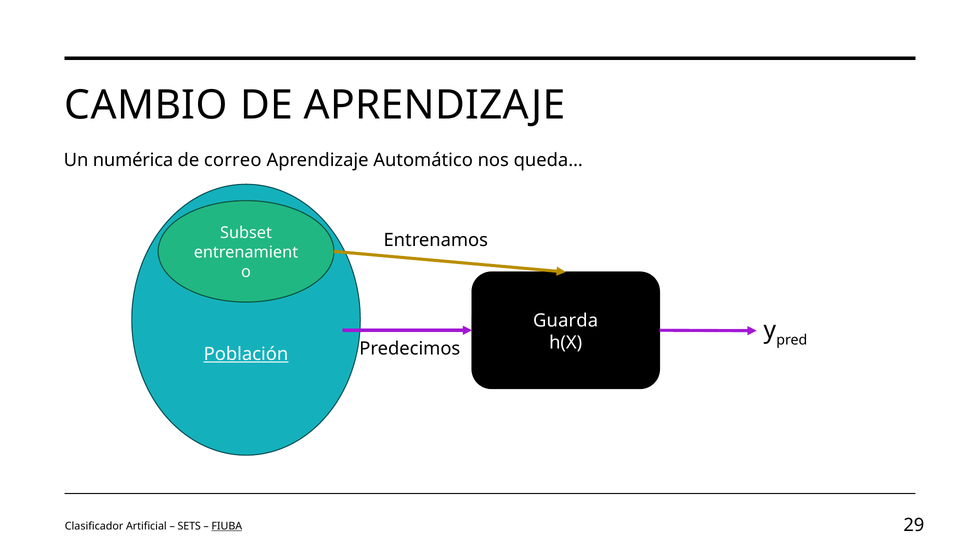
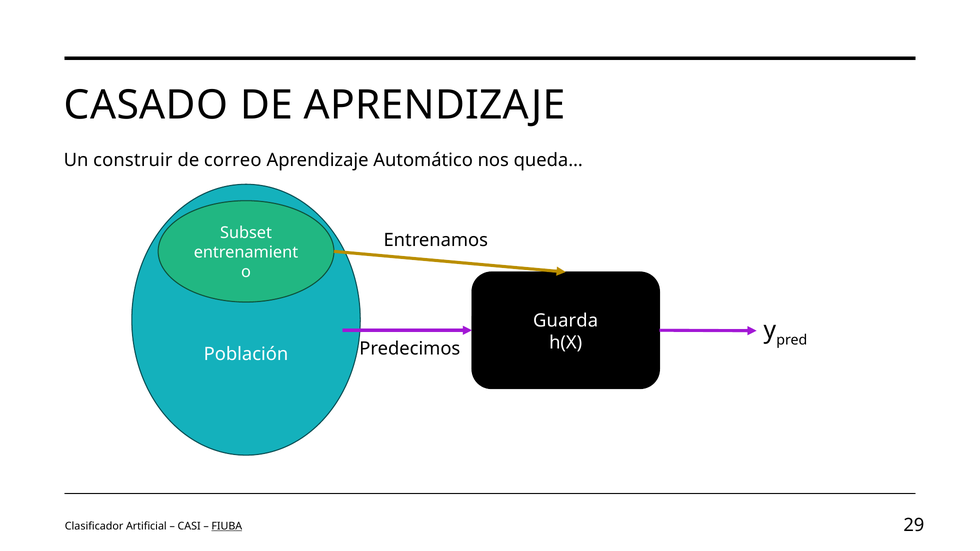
CAMBIO: CAMBIO -> CASADO (146, 105)
numérica: numérica -> construir (133, 160)
Población underline: present -> none (246, 354)
SETS: SETS -> CASI (189, 526)
